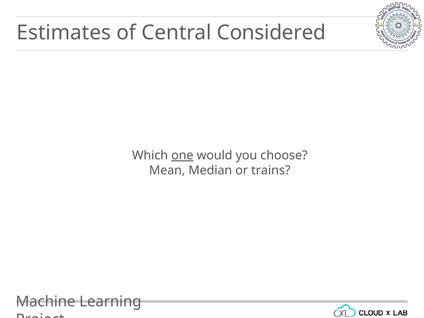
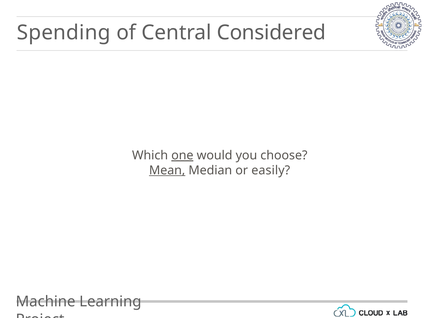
Estimates: Estimates -> Spending (64, 33)
Mean underline: none -> present (167, 170)
trains: trains -> easily (271, 170)
